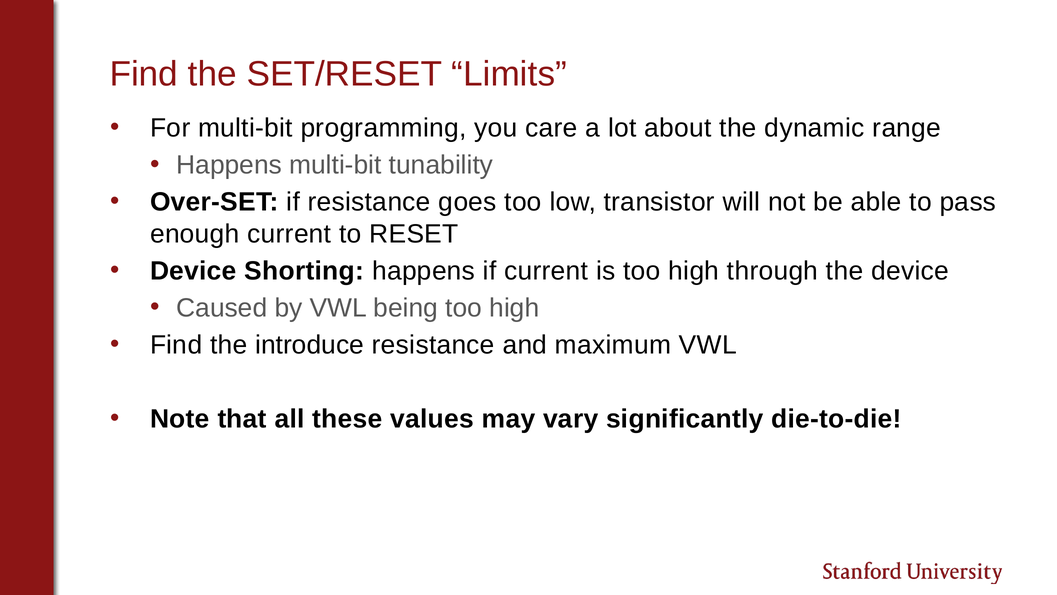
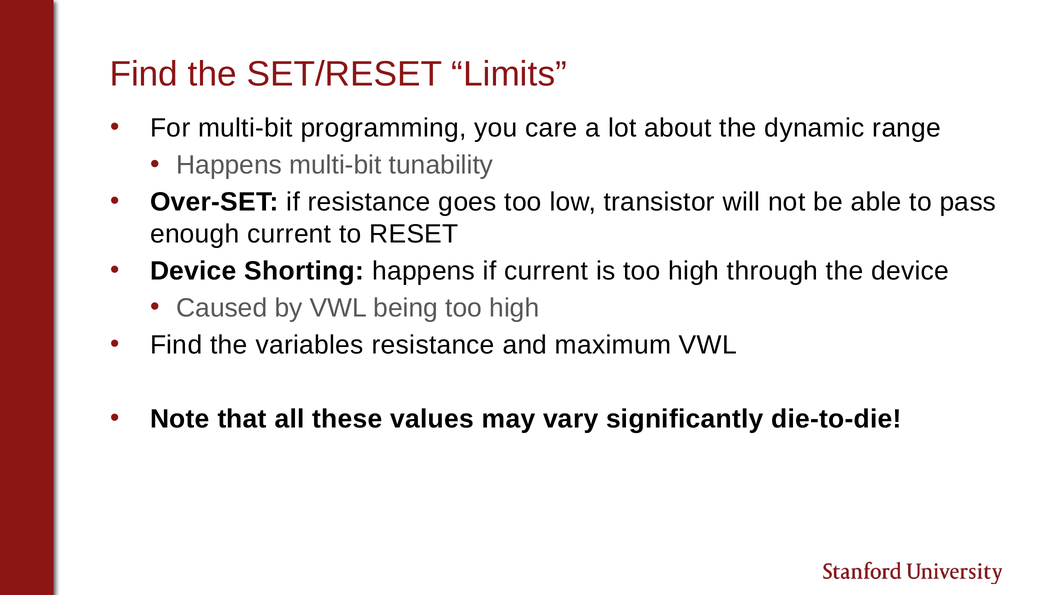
introduce: introduce -> variables (310, 345)
